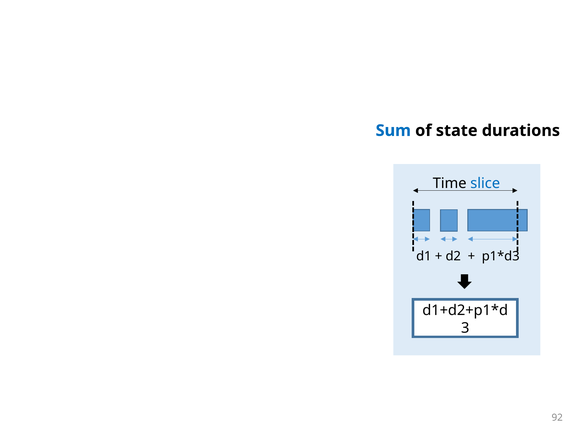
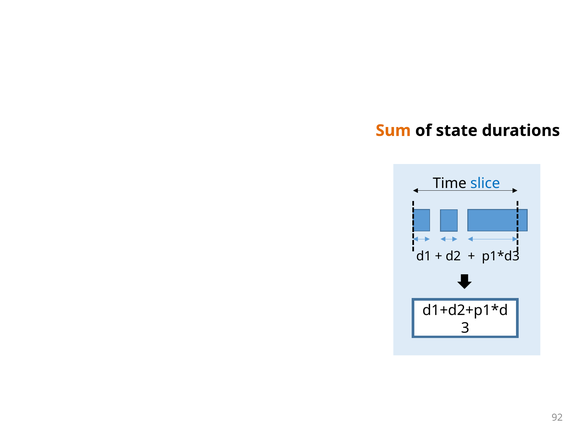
Sum colour: blue -> orange (393, 131)
